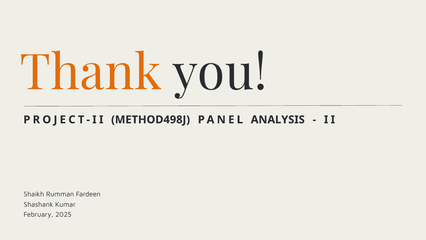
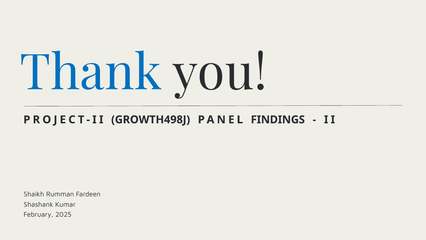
Thank colour: orange -> blue (91, 73)
METHOD498J: METHOD498J -> GROWTH498J (151, 119)
ANALYSIS: ANALYSIS -> FINDINGS (278, 119)
